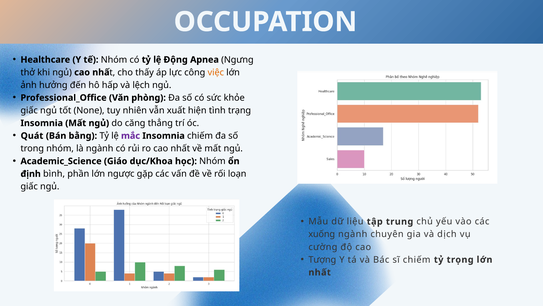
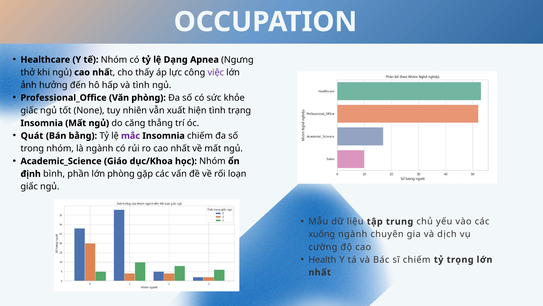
Động: Động -> Dạng (176, 60)
việc colour: orange -> purple (216, 72)
và lệch: lệch -> tình (141, 85)
lớn ngược: ngược -> phòng (121, 174)
Tượng: Tượng -> Health (322, 259)
